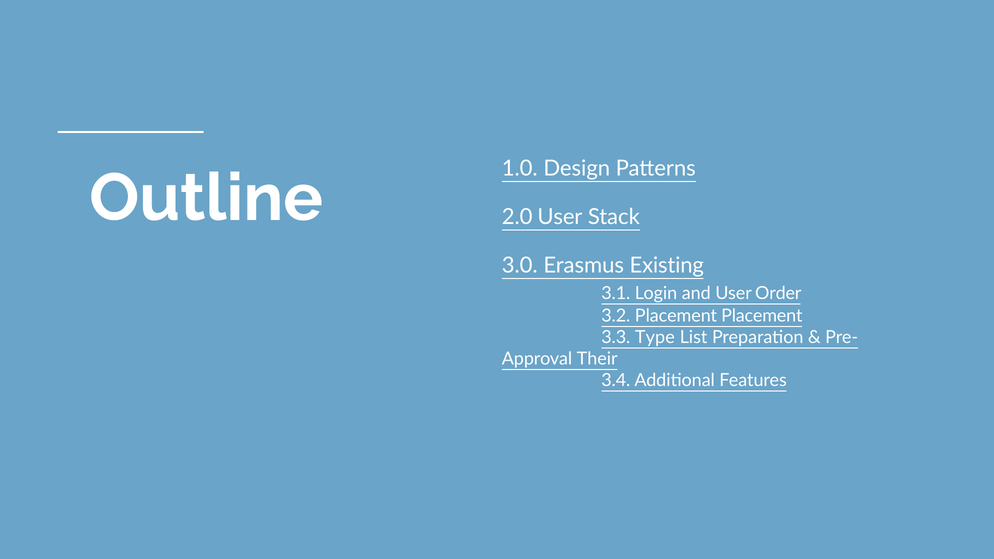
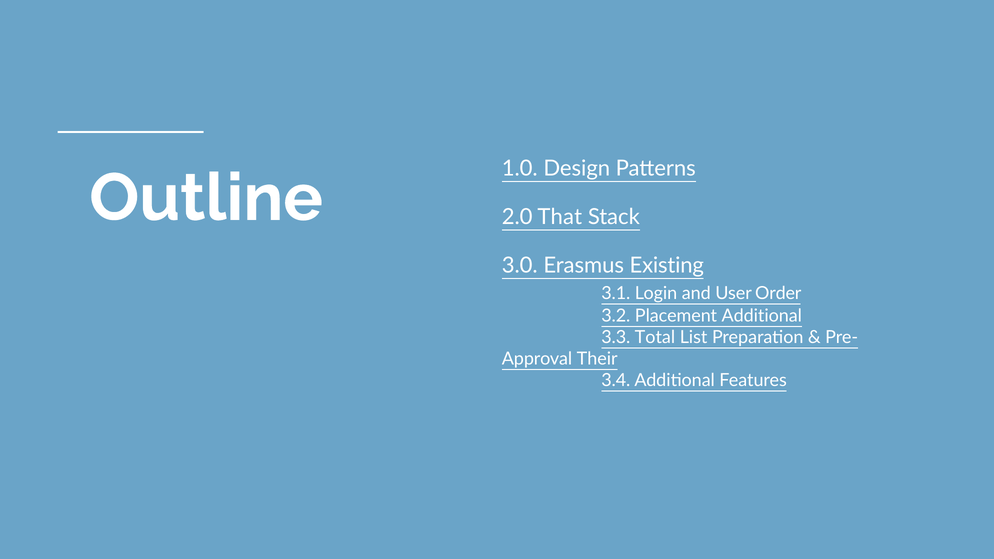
2.0 User: User -> That (560, 217)
Placement Placement: Placement -> Additional (762, 316)
Type: Type -> Total (655, 337)
